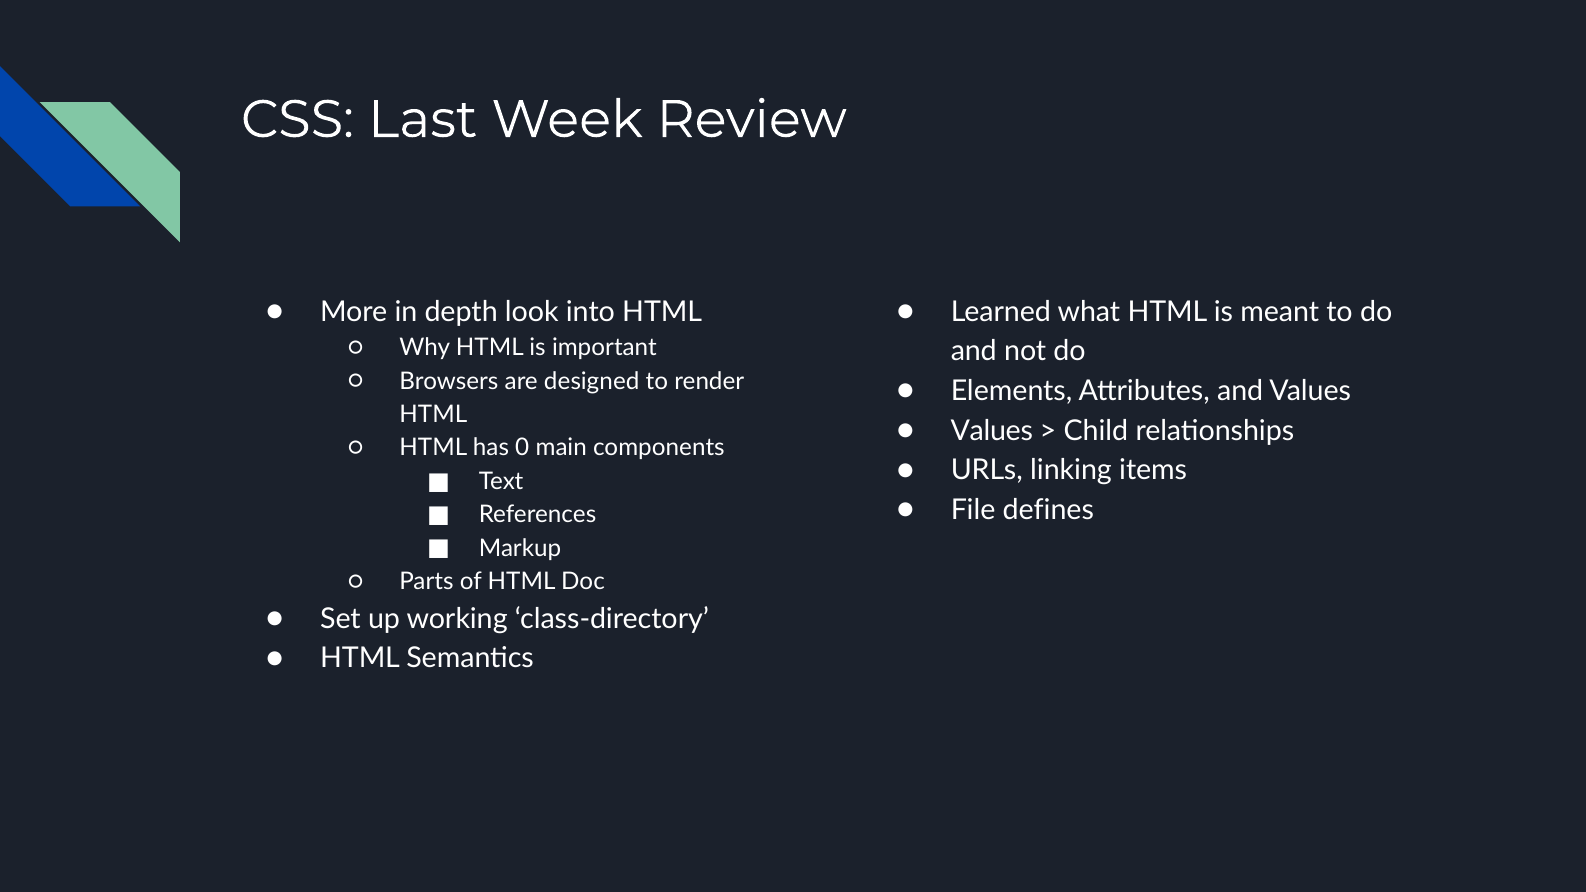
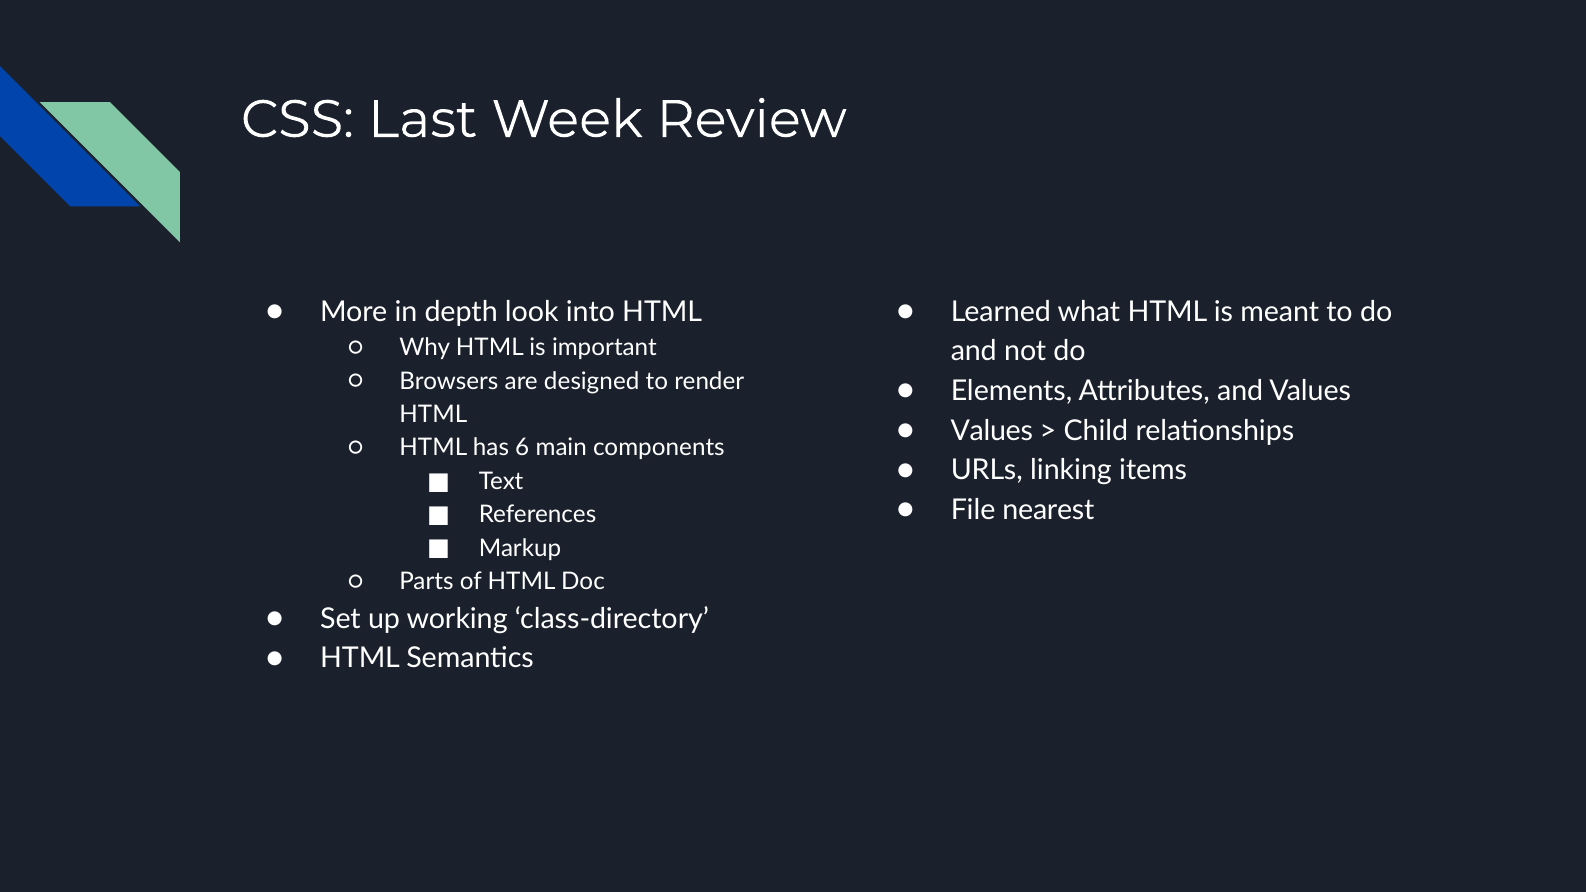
0: 0 -> 6 (522, 448)
defines: defines -> nearest (1048, 510)
